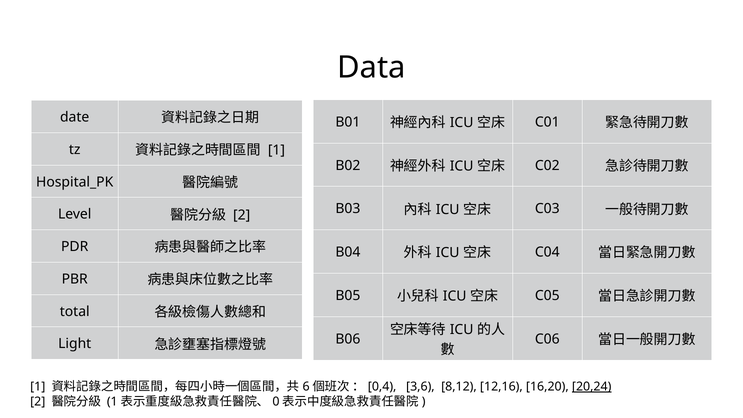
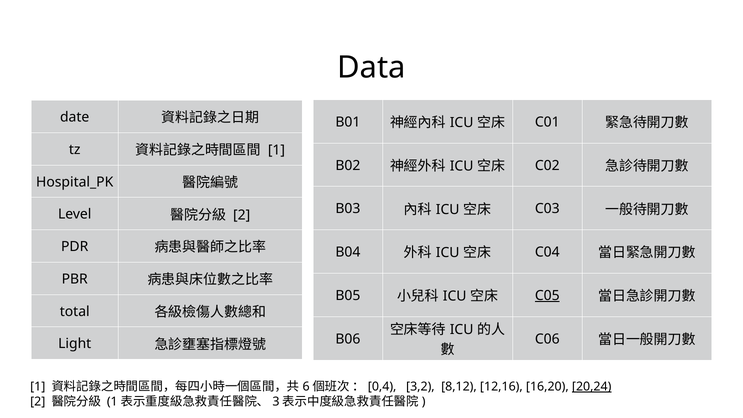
C05 underline: none -> present (547, 296)
3,6: 3,6 -> 3,2 (420, 387)
0: 0 -> 3 (276, 401)
